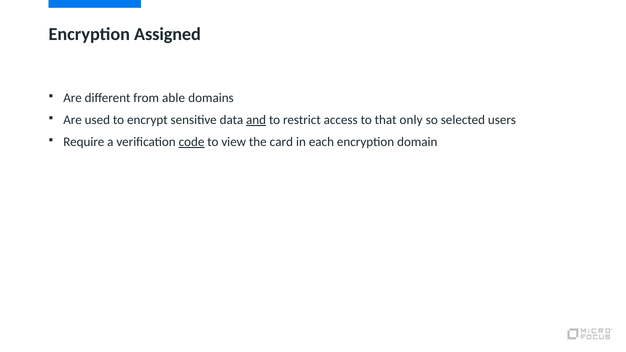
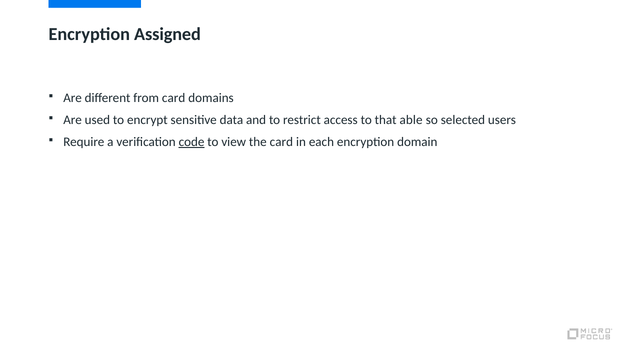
from able: able -> card (174, 98)
and underline: present -> none (256, 120)
only: only -> able (411, 120)
